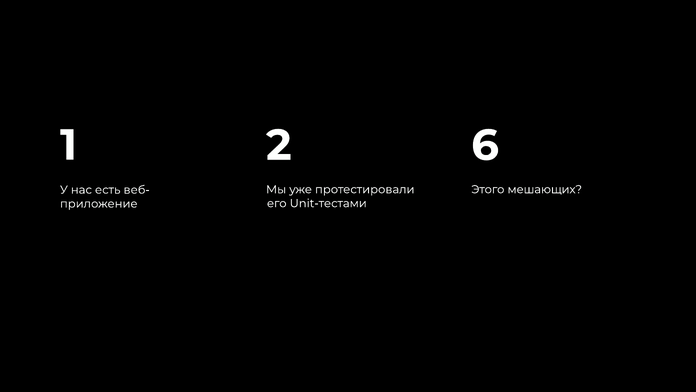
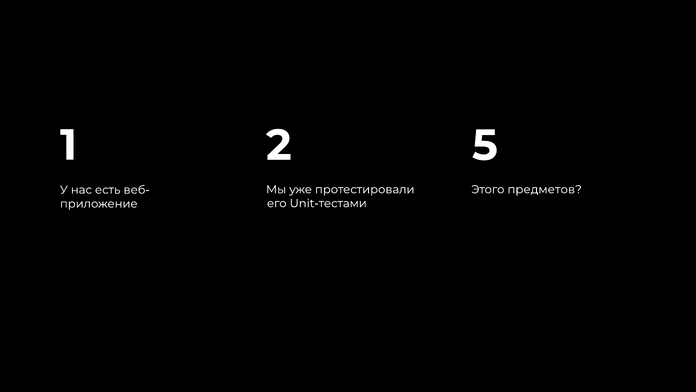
6: 6 -> 5 (485, 145)
мешающих: мешающих -> предметов (545, 189)
